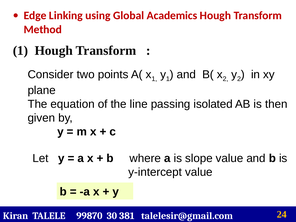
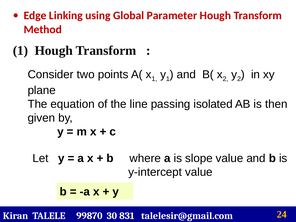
Academics: Academics -> Parameter (172, 16)
381: 381 -> 831 (127, 216)
